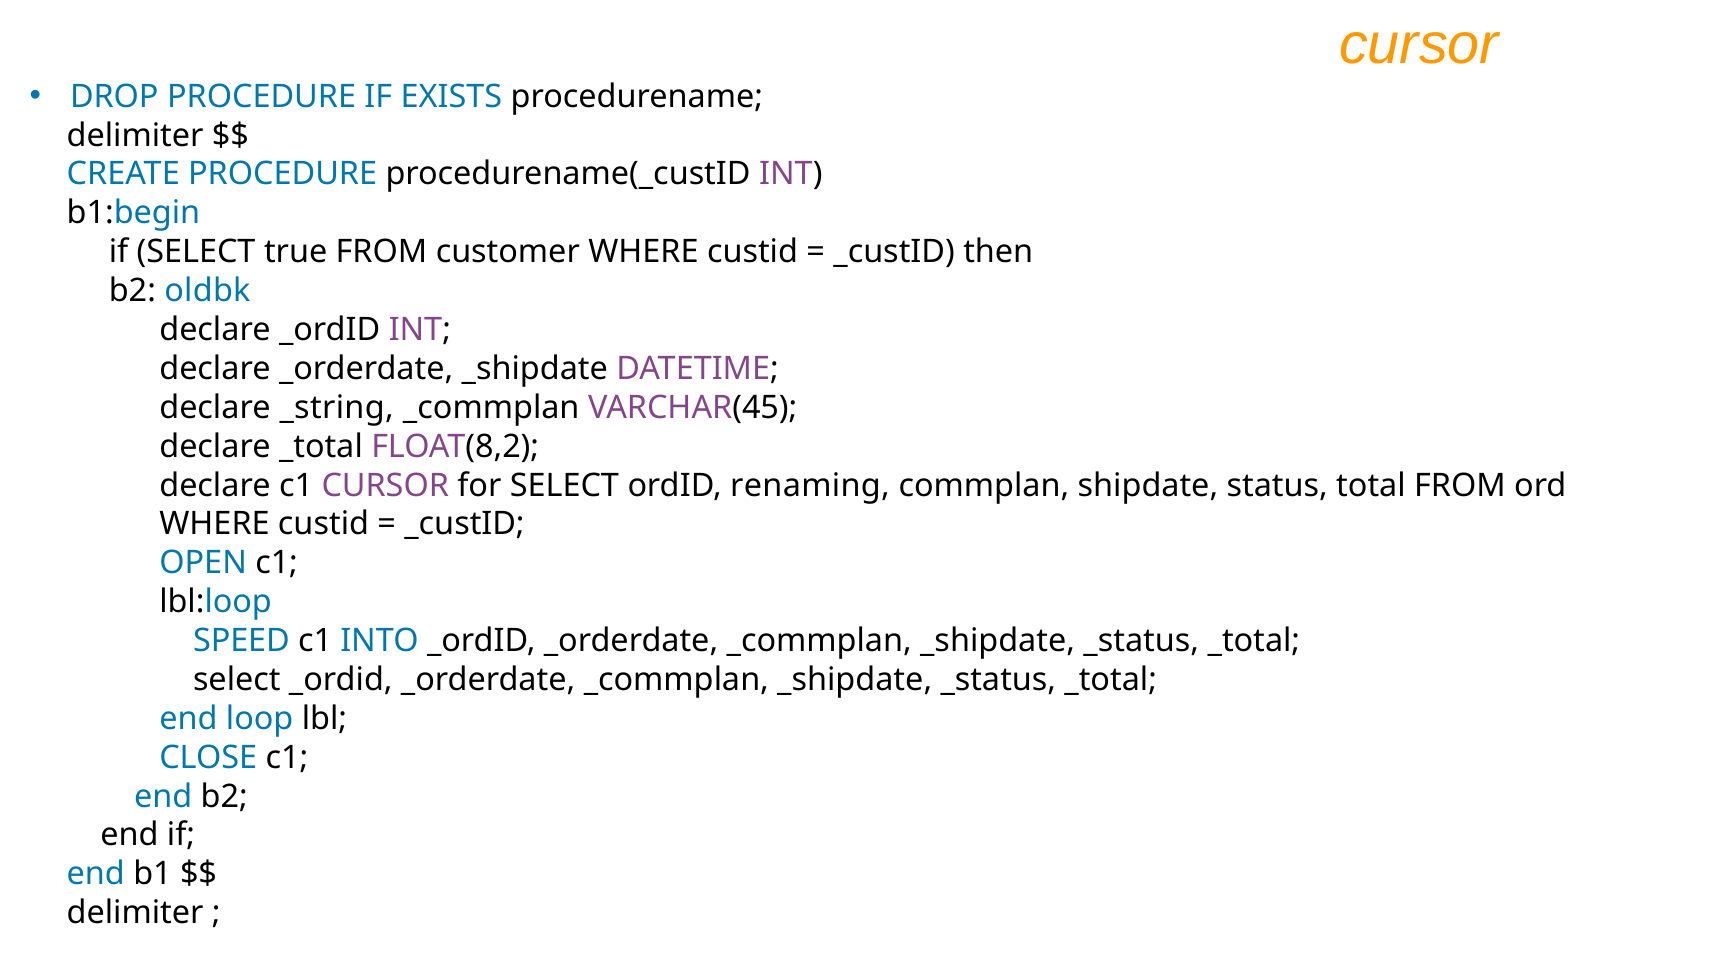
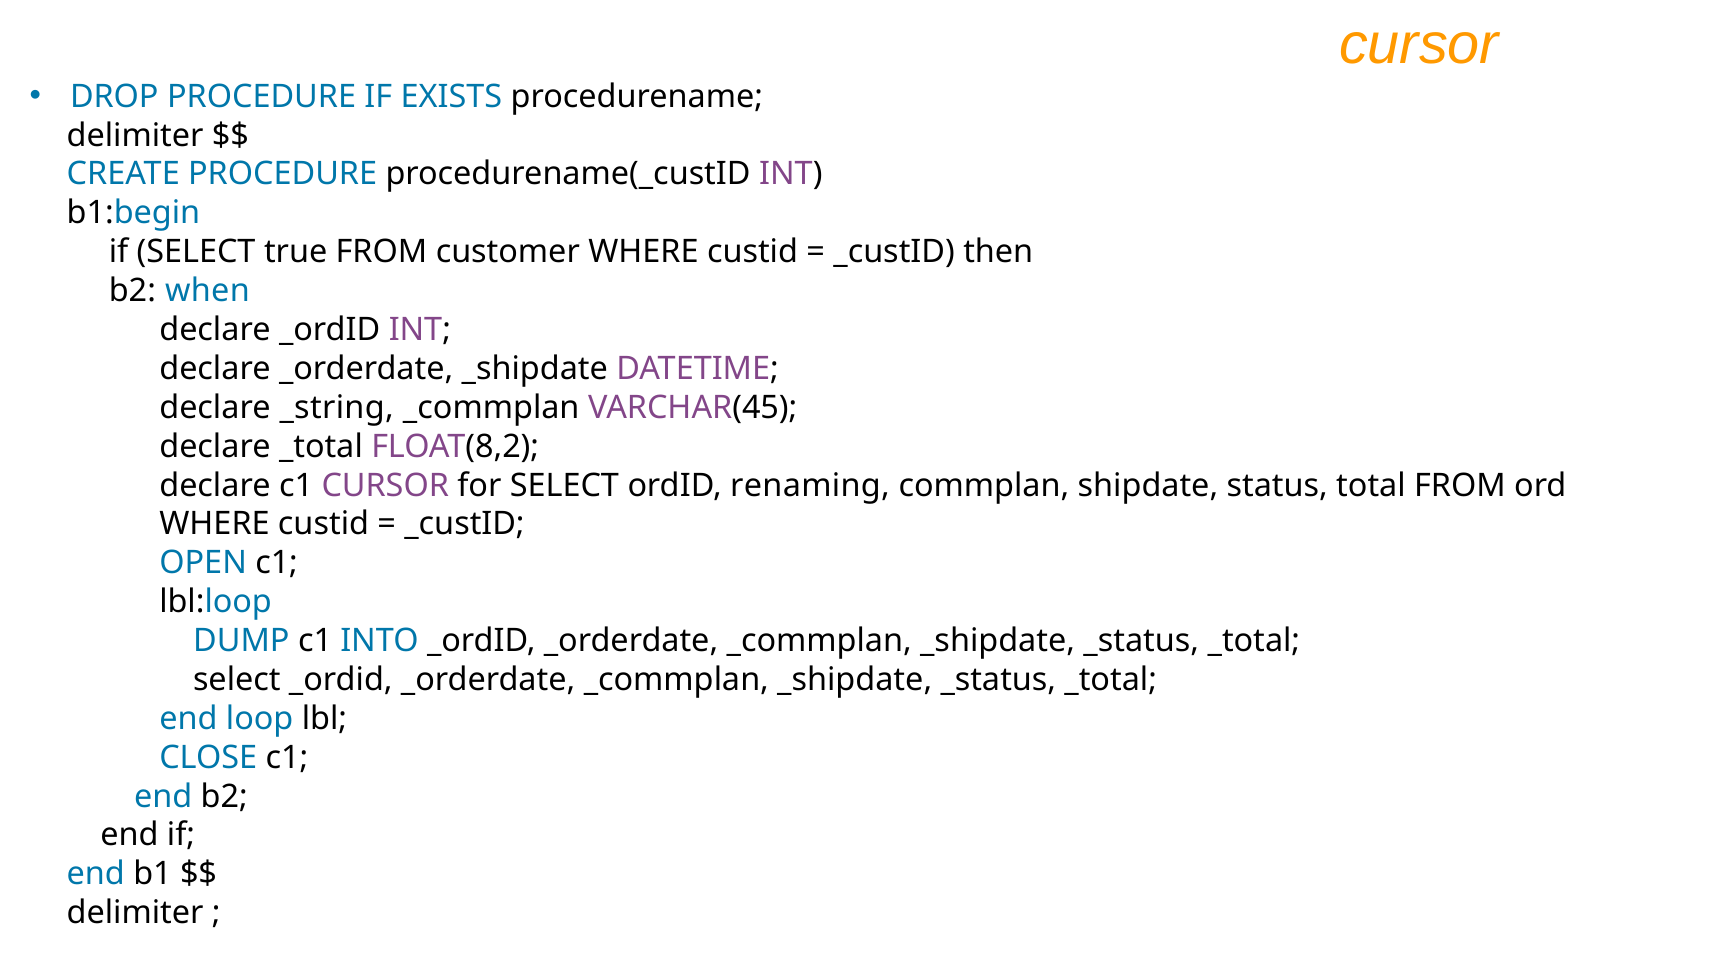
oldbk: oldbk -> when (207, 291)
SPEED: SPEED -> DUMP (241, 641)
